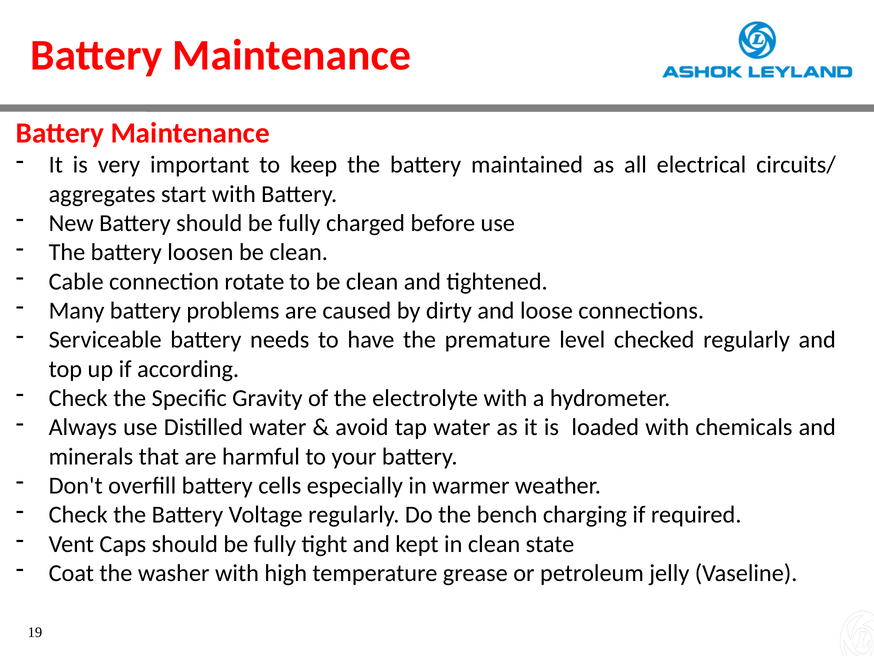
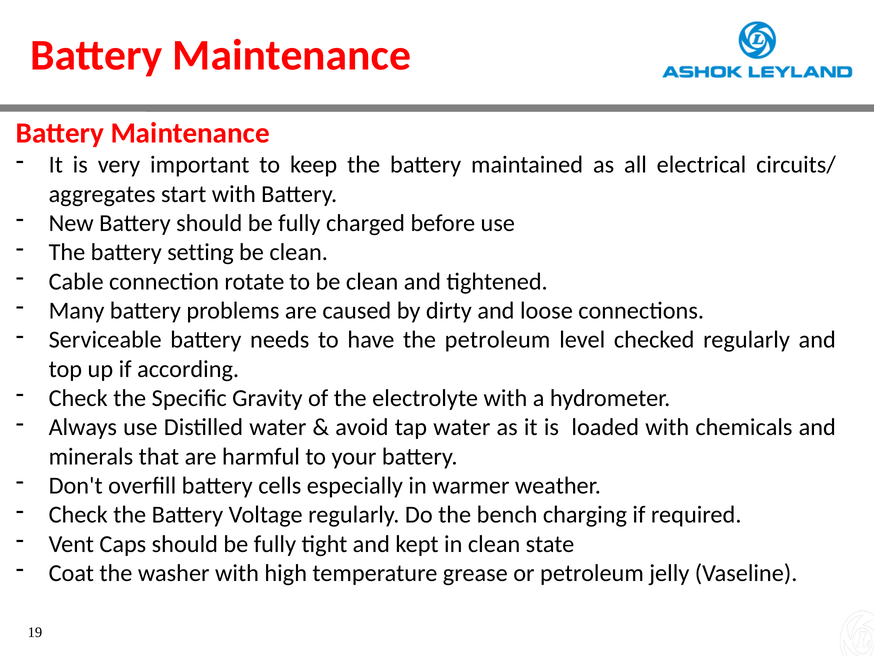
loosen: loosen -> setting (200, 252)
the premature: premature -> petroleum (498, 340)
